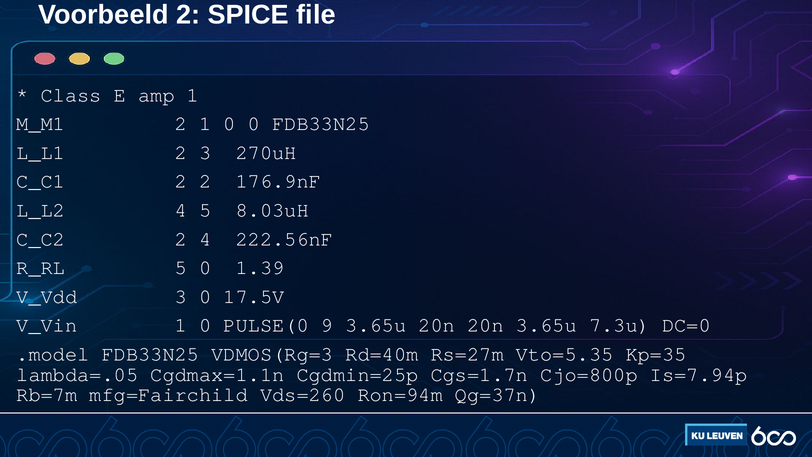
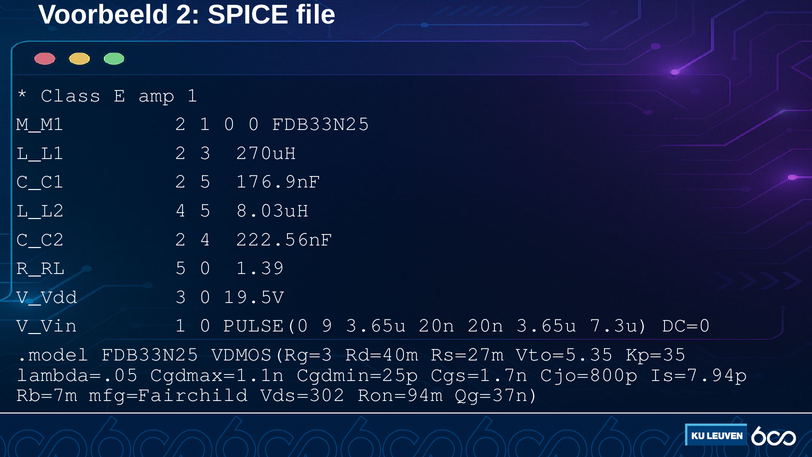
2 2: 2 -> 5 (205, 181)
17.5V: 17.5V -> 19.5V (254, 296)
Vds=260: Vds=260 -> Vds=302 (303, 394)
